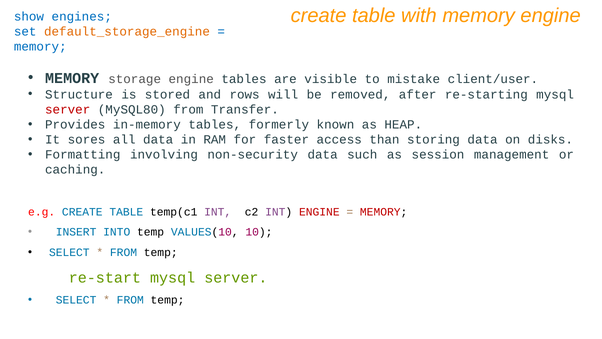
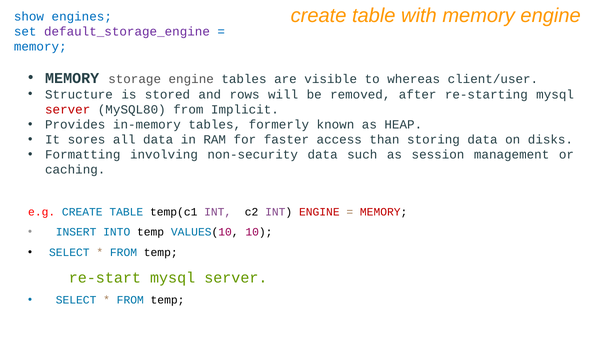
default_storage_engine colour: orange -> purple (127, 32)
mistake: mistake -> whereas (414, 79)
Transfer: Transfer -> Implicit (245, 109)
